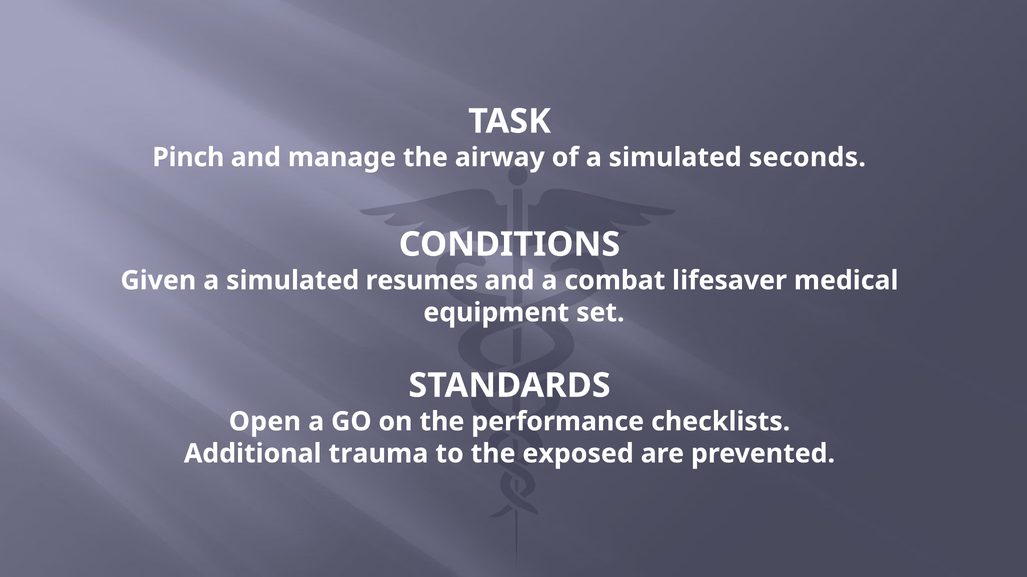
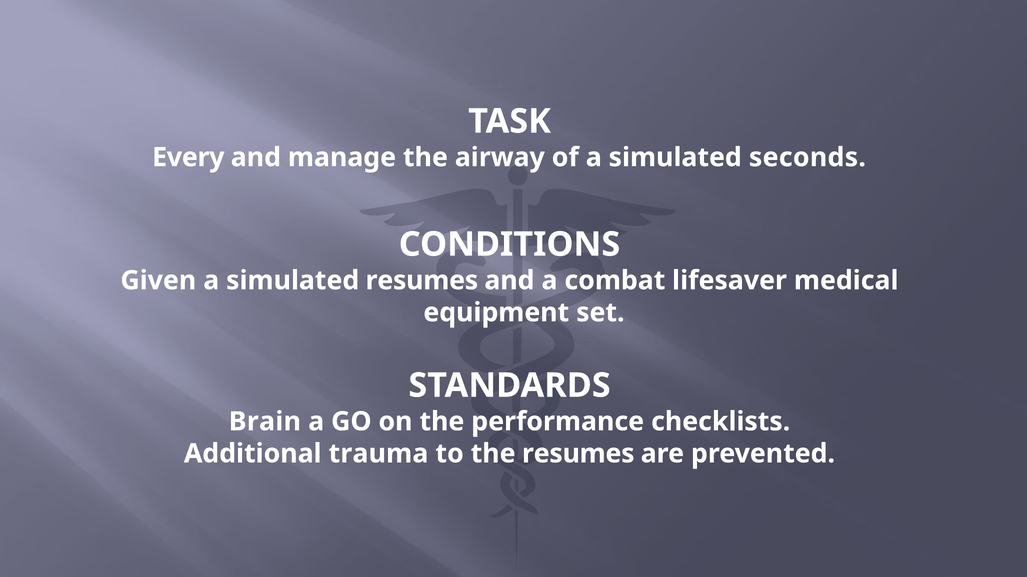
Pinch: Pinch -> Every (188, 158)
Open: Open -> Brain (265, 422)
the exposed: exposed -> resumes (578, 454)
